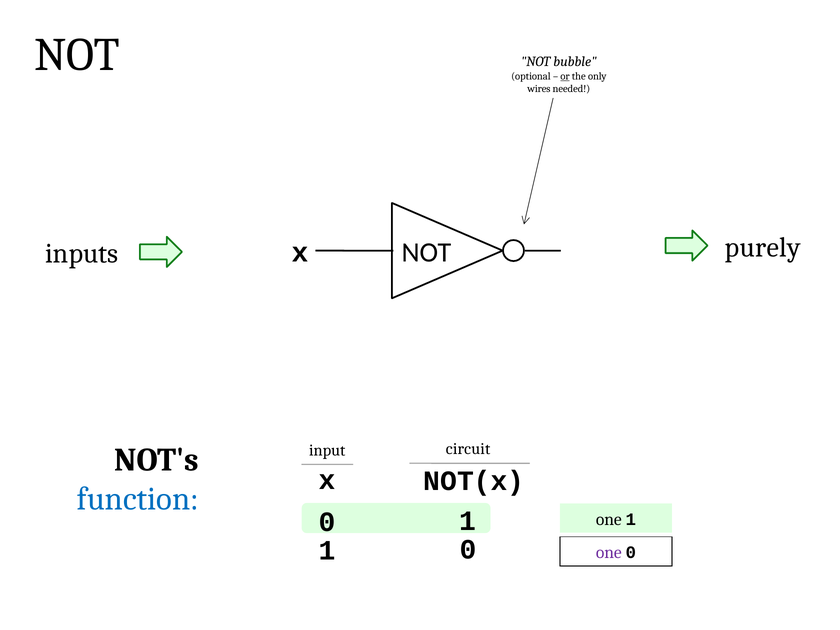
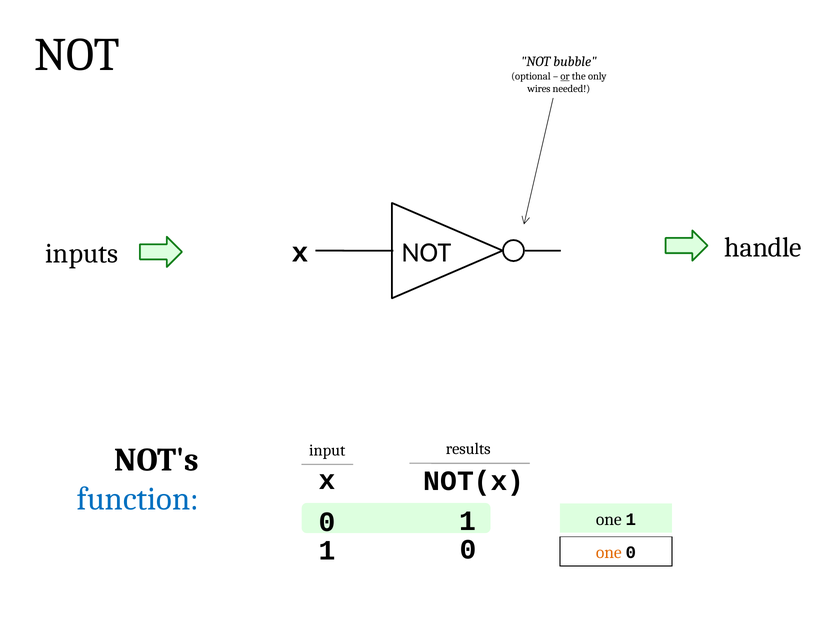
purely: purely -> handle (763, 247)
circuit: circuit -> results (468, 449)
one colour: purple -> orange (609, 553)
